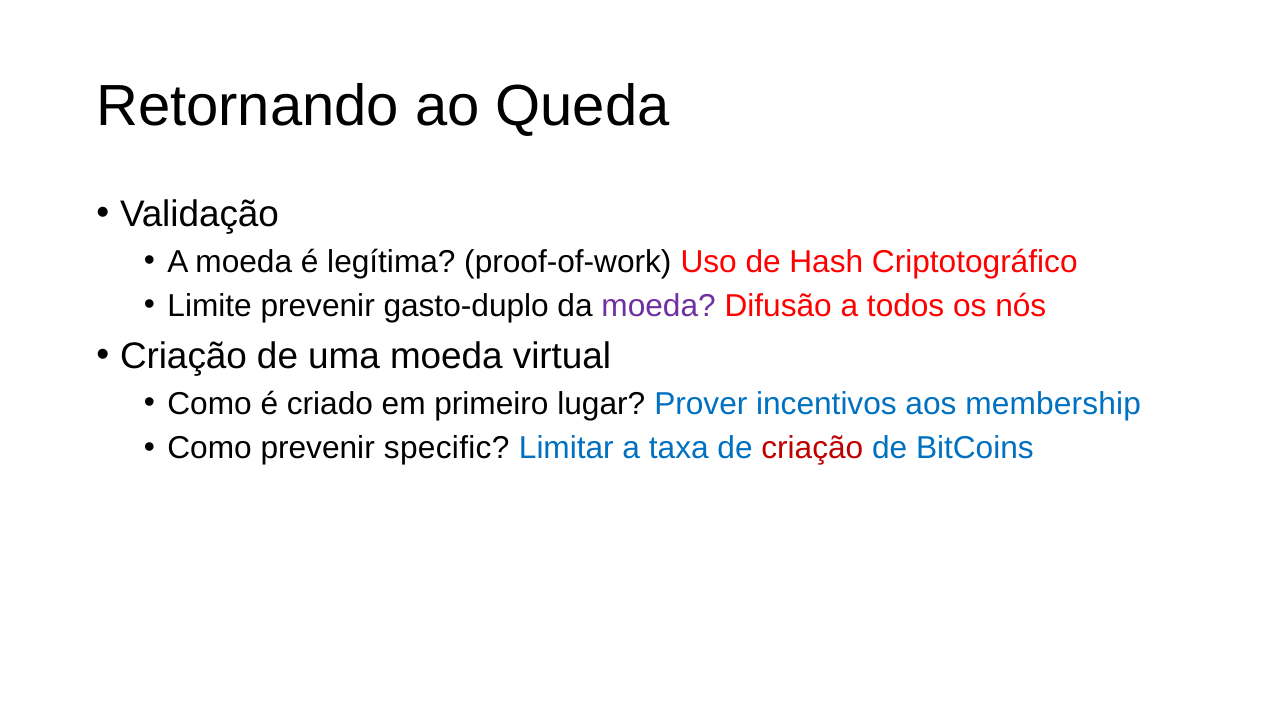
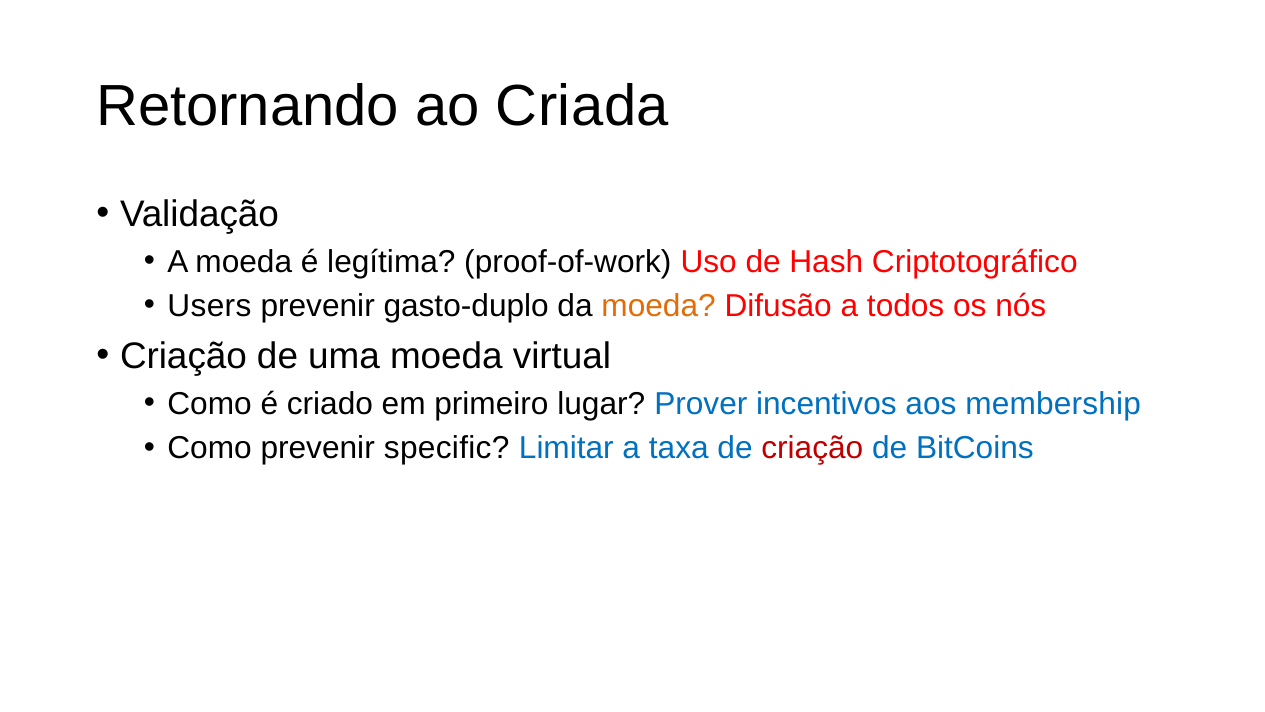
Queda: Queda -> Criada (582, 106)
Limite: Limite -> Users (209, 306)
moeda colour: purple -> orange (659, 306)
